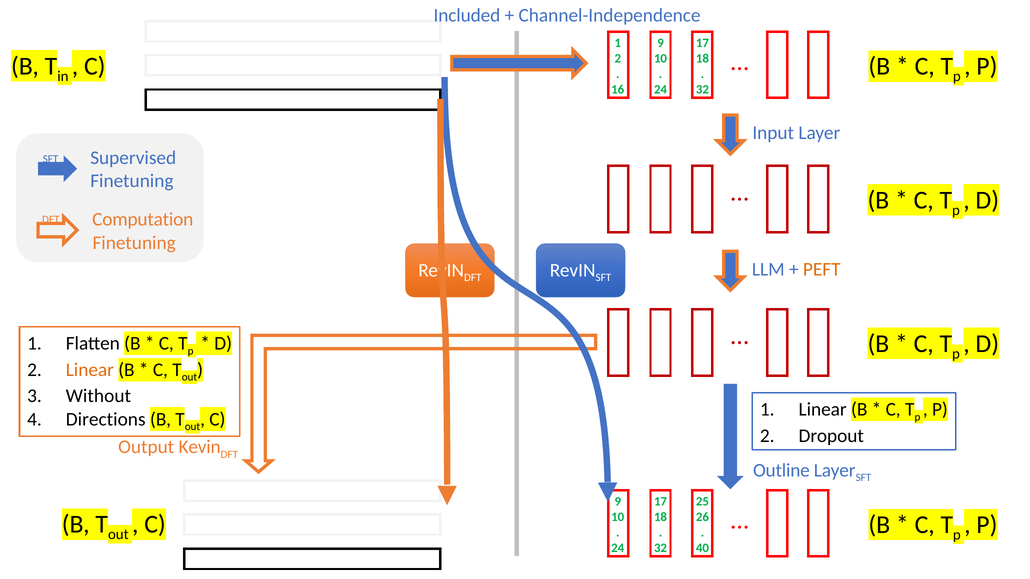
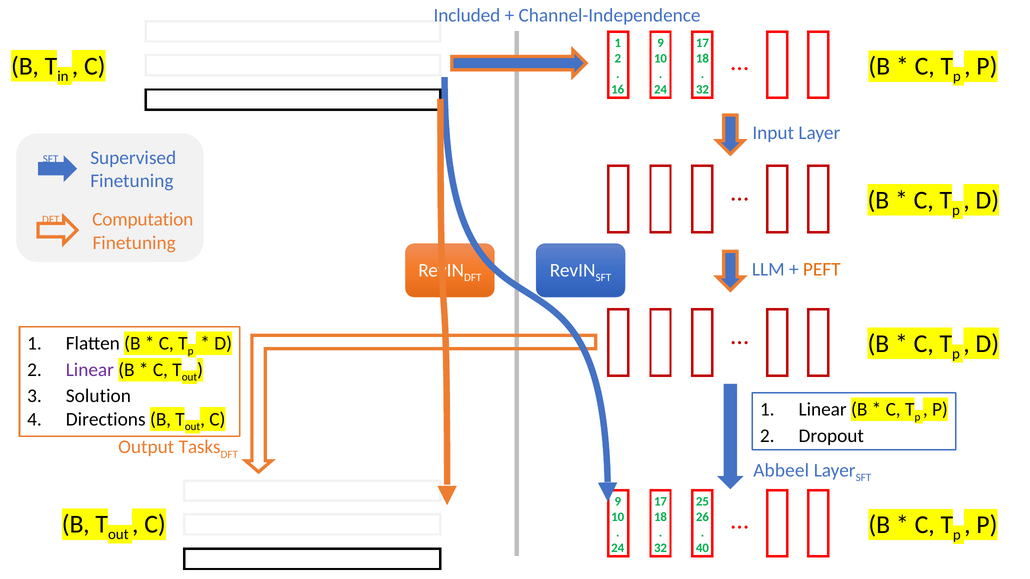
Linear colour: orange -> purple (90, 370)
Without: Without -> Solution (98, 396)
Kevin: Kevin -> Tasks (200, 447)
Outline: Outline -> Abbeel (781, 470)
